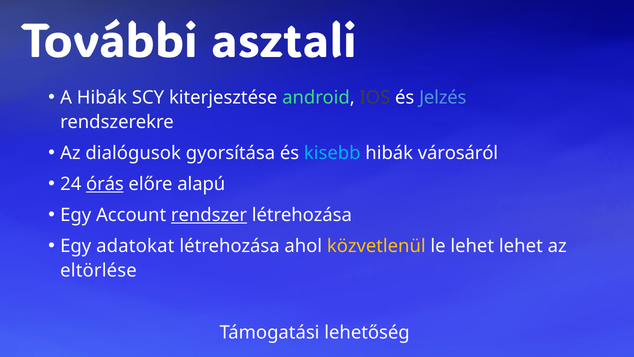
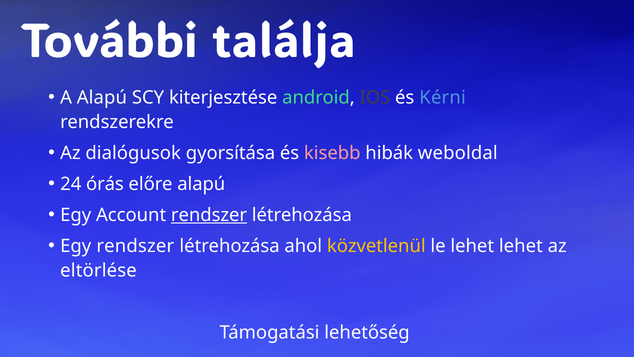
asztali: asztali -> találja (284, 41)
A Hibák: Hibák -> Alapú (102, 97)
Jelzés: Jelzés -> Kérni (443, 97)
kisebb colour: light blue -> pink (332, 153)
városáról: városáról -> weboldal (458, 153)
órás underline: present -> none (105, 184)
Egy adatokat: adatokat -> rendszer (135, 246)
